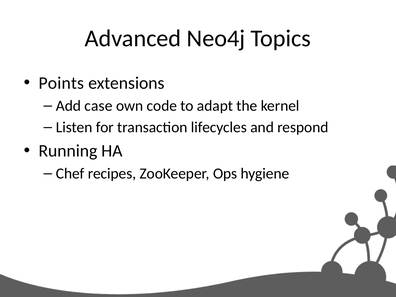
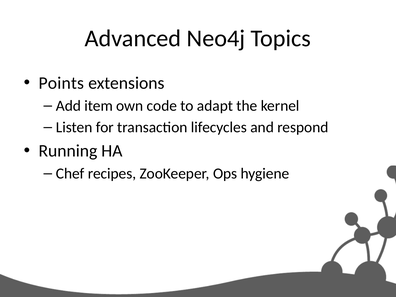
case: case -> item (99, 106)
